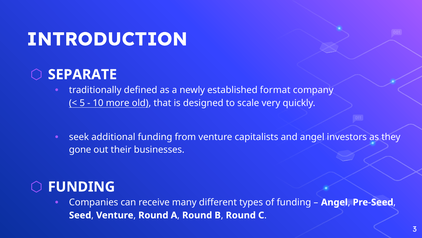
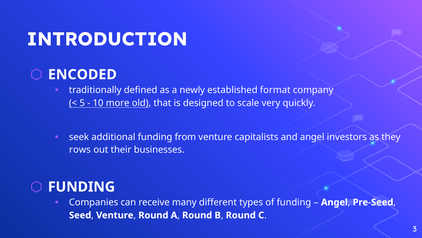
SEPARATE: SEPARATE -> ENCODED (82, 74)
gone: gone -> rows (80, 150)
